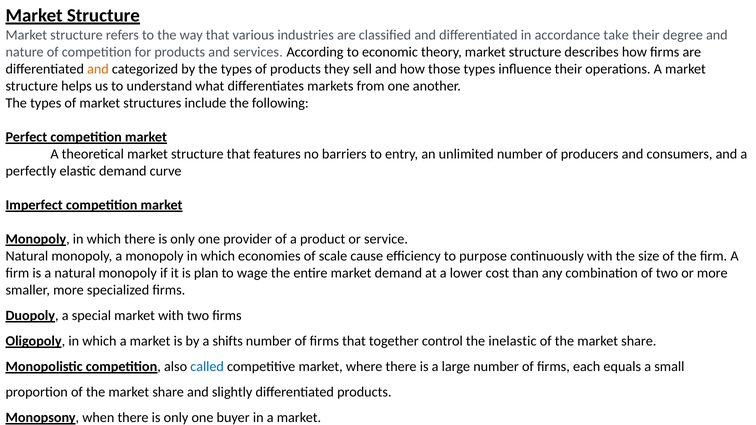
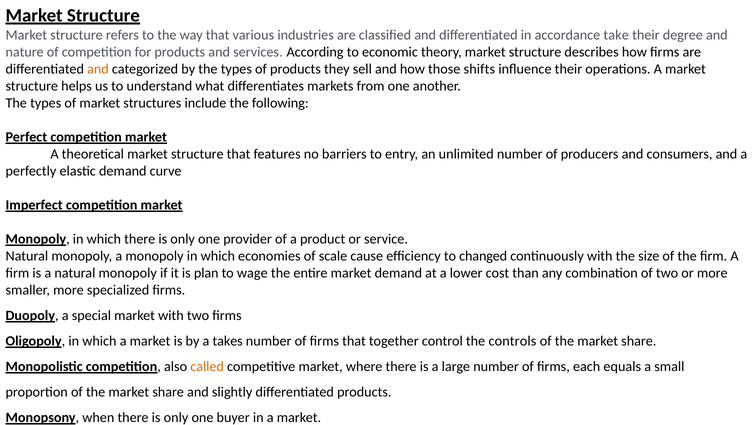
those types: types -> shifts (479, 69)
purpose: purpose -> changed (483, 256)
shifts: shifts -> takes (228, 341)
inelastic: inelastic -> controls (512, 341)
called colour: blue -> orange (207, 367)
